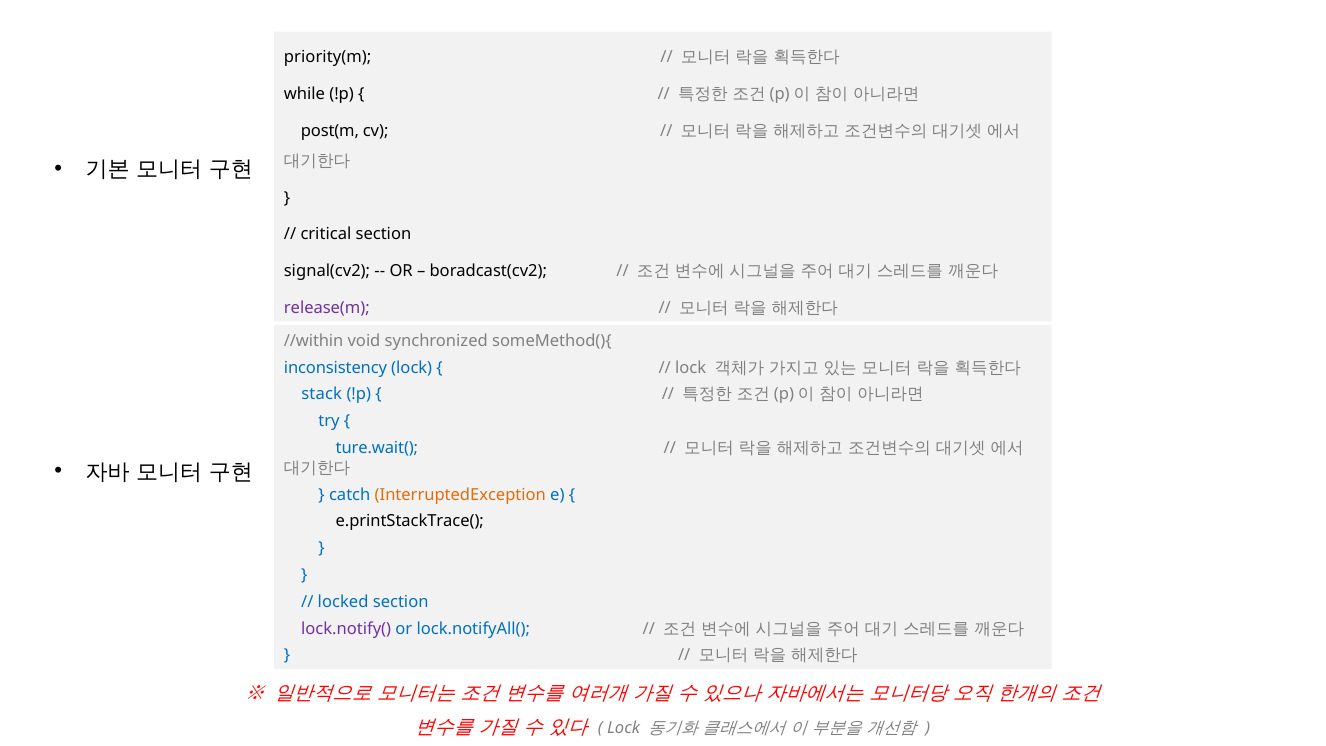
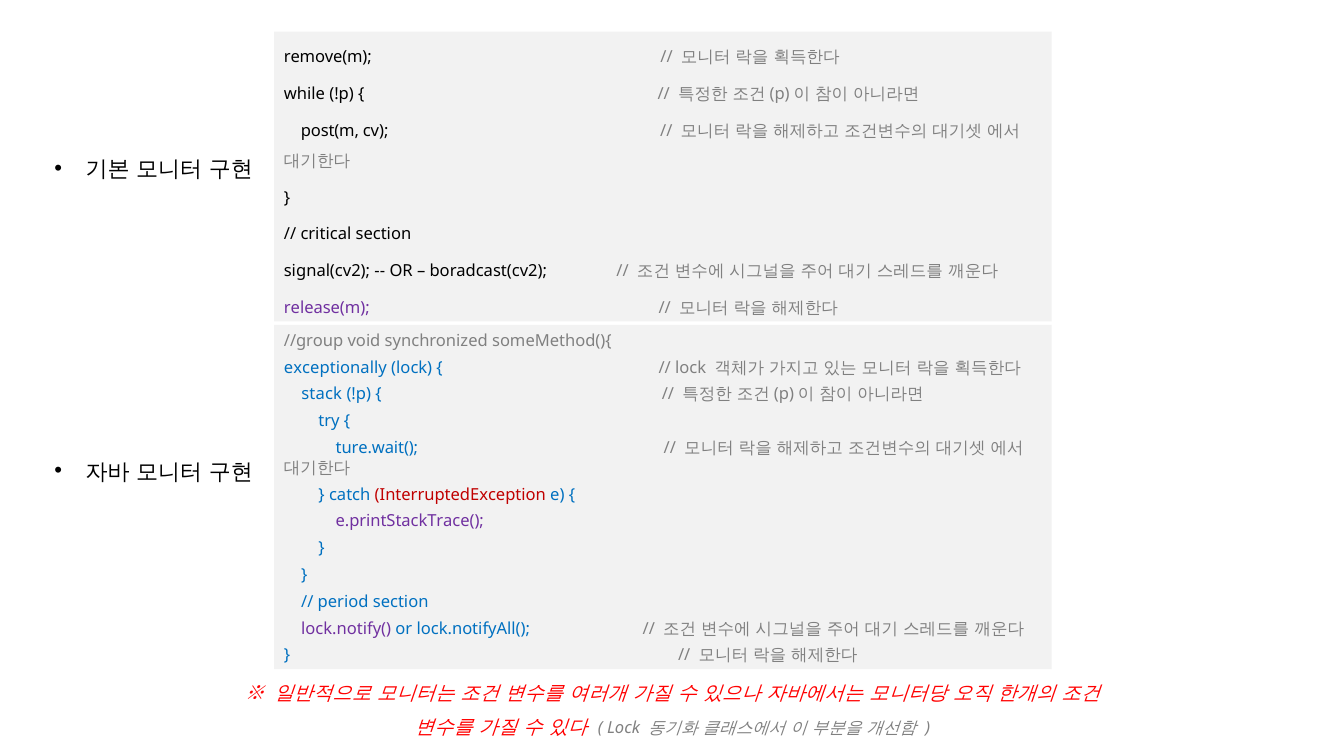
priority(m: priority(m -> remove(m (328, 57)
//within: //within -> //group (314, 341)
inconsistency: inconsistency -> exceptionally (335, 368)
InterruptedException colour: orange -> red (460, 495)
e.printStackTrace( colour: black -> purple (410, 521)
locked: locked -> period (343, 602)
